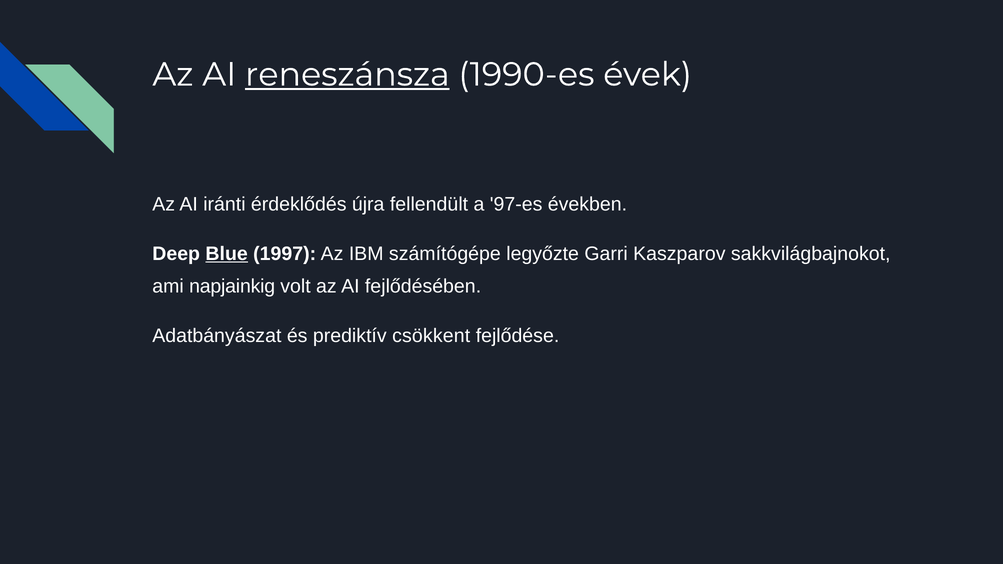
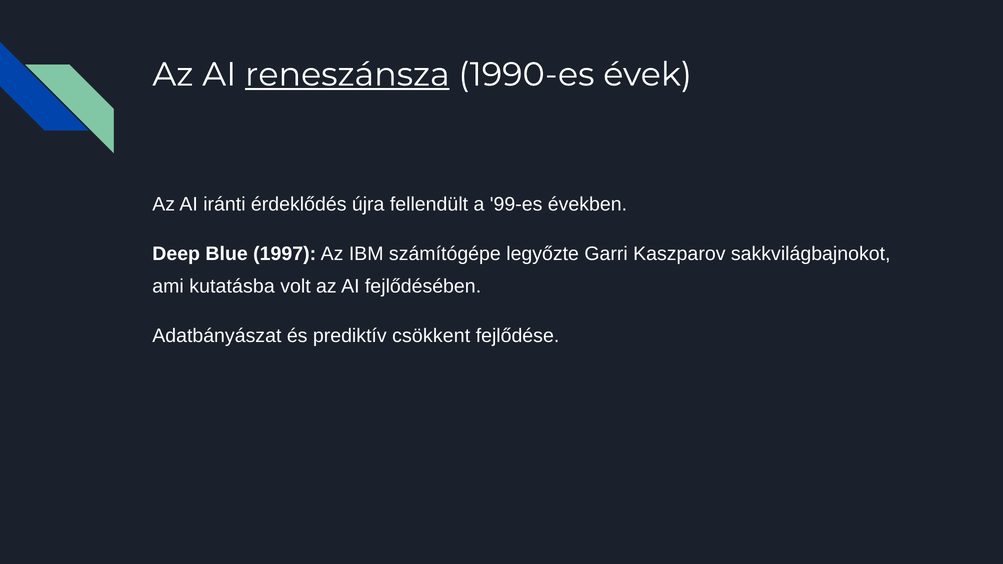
97-es: 97-es -> 99-es (516, 204)
Blue underline: present -> none (227, 254)
napjainkig: napjainkig -> kutatásba (232, 287)
